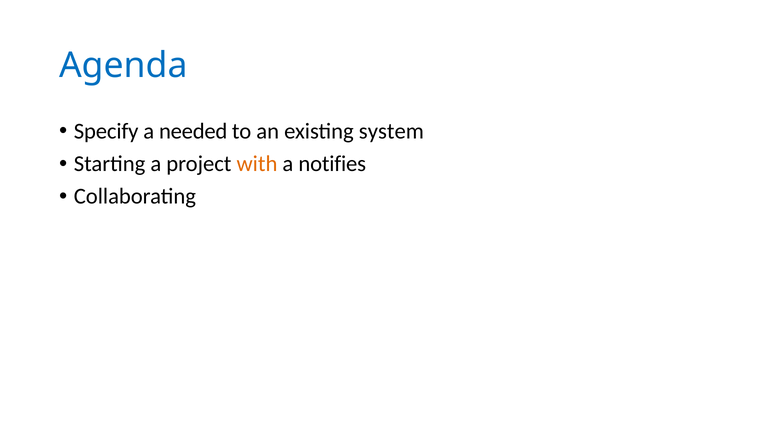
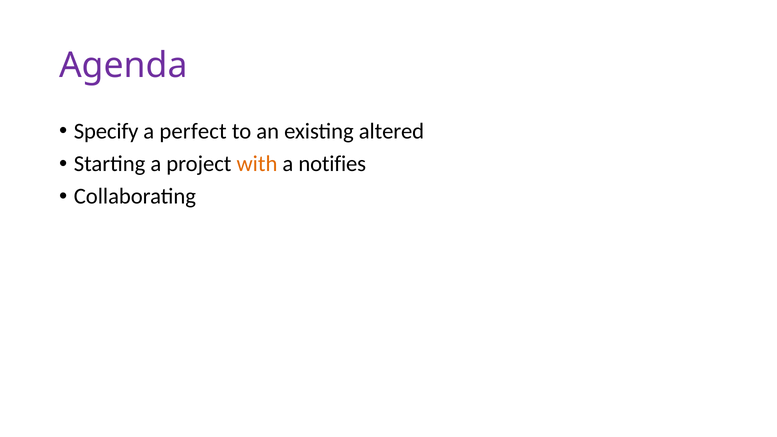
Agenda colour: blue -> purple (124, 65)
needed: needed -> perfect (193, 131)
system: system -> altered (391, 131)
